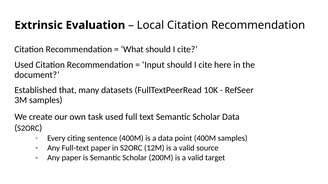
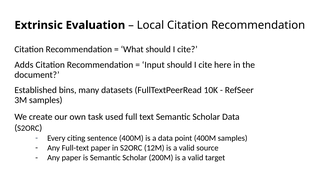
Used: Used -> Adds (24, 65)
that: that -> bins (68, 90)
